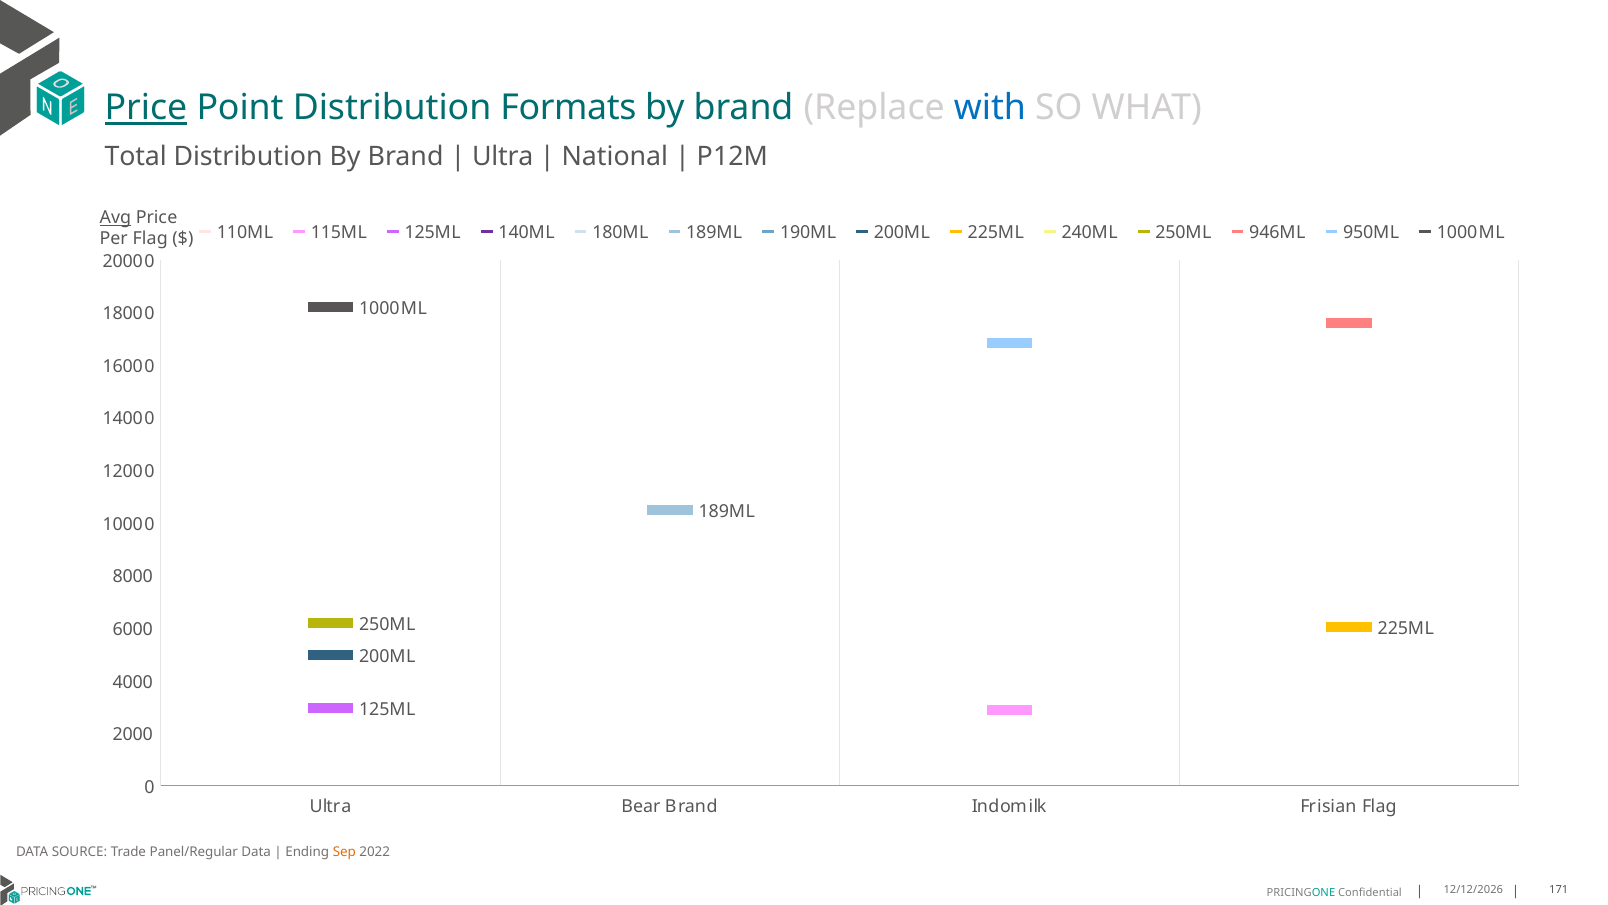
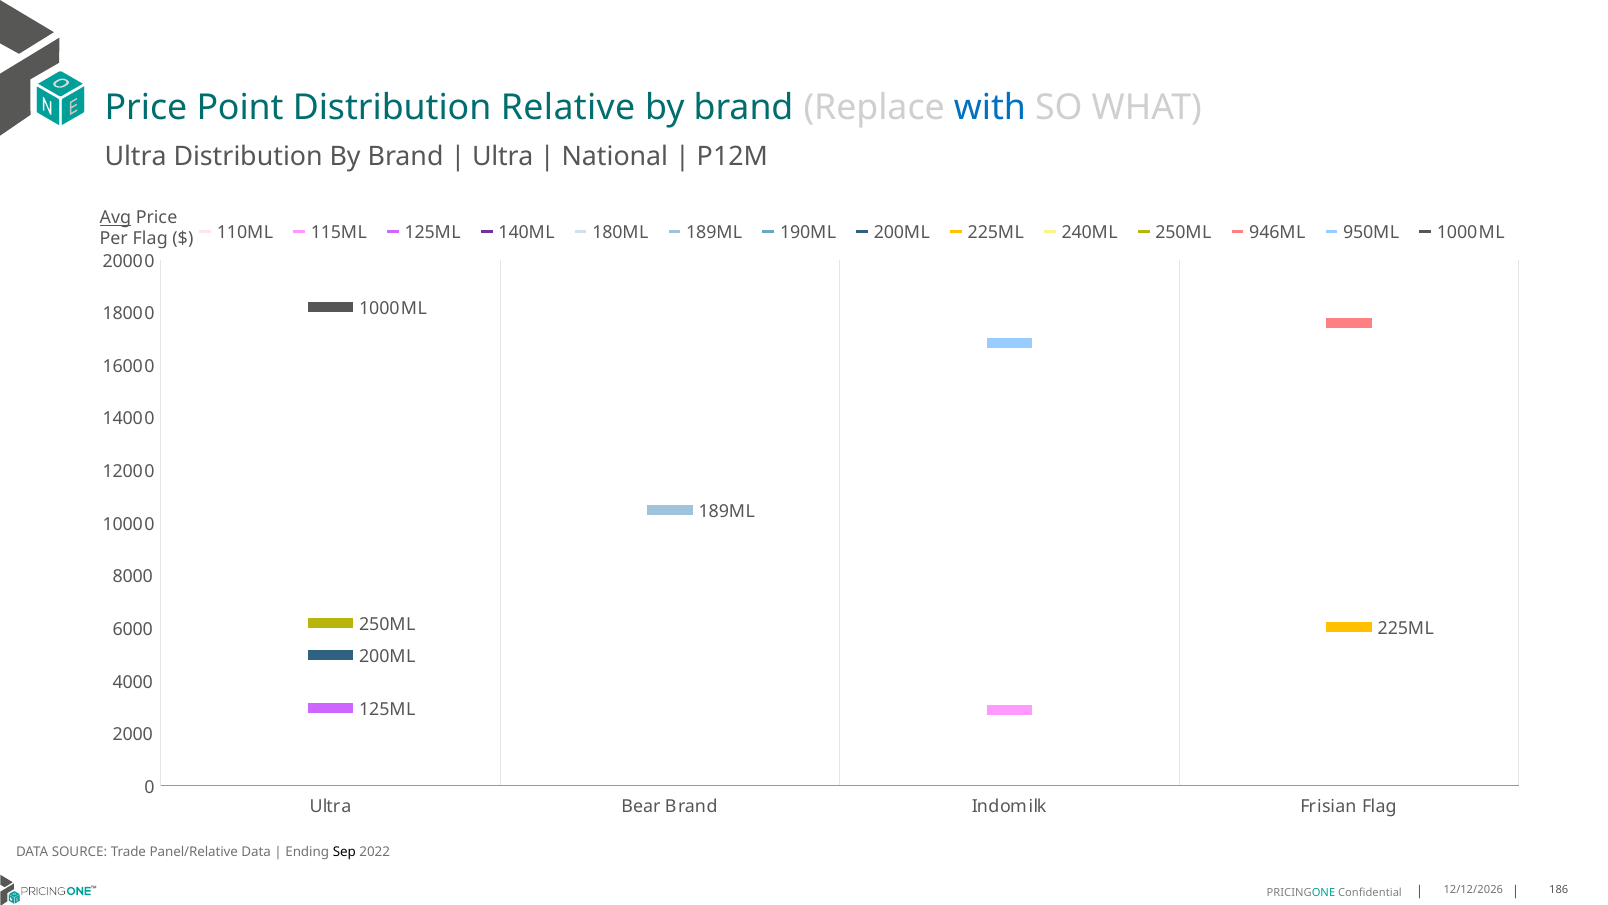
Price underline: present -> none (146, 108)
Formats: Formats -> Relative (568, 108)
Total: Total -> Ultra (136, 157)
Panel/Regular: Panel/Regular -> Panel/Relative (194, 852)
Sep colour: orange -> black (344, 852)
171: 171 -> 186 (1559, 889)
